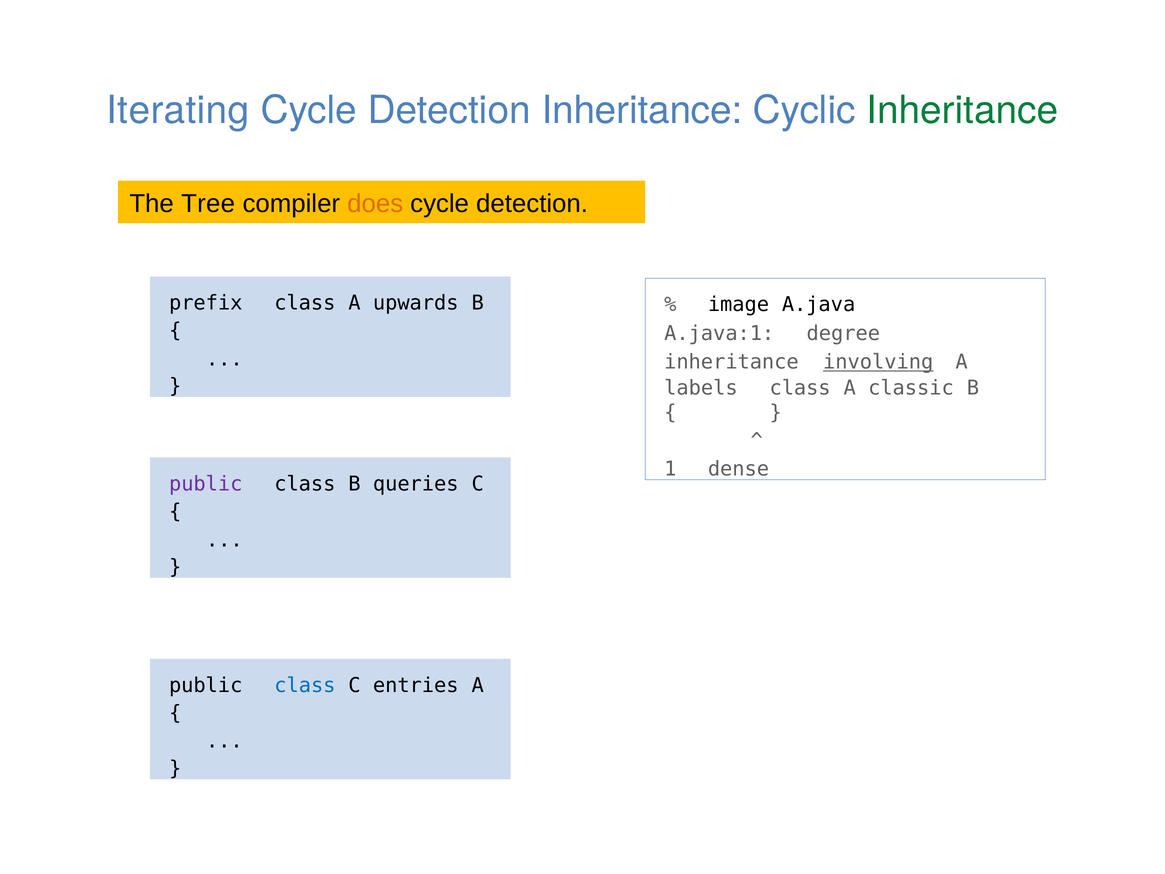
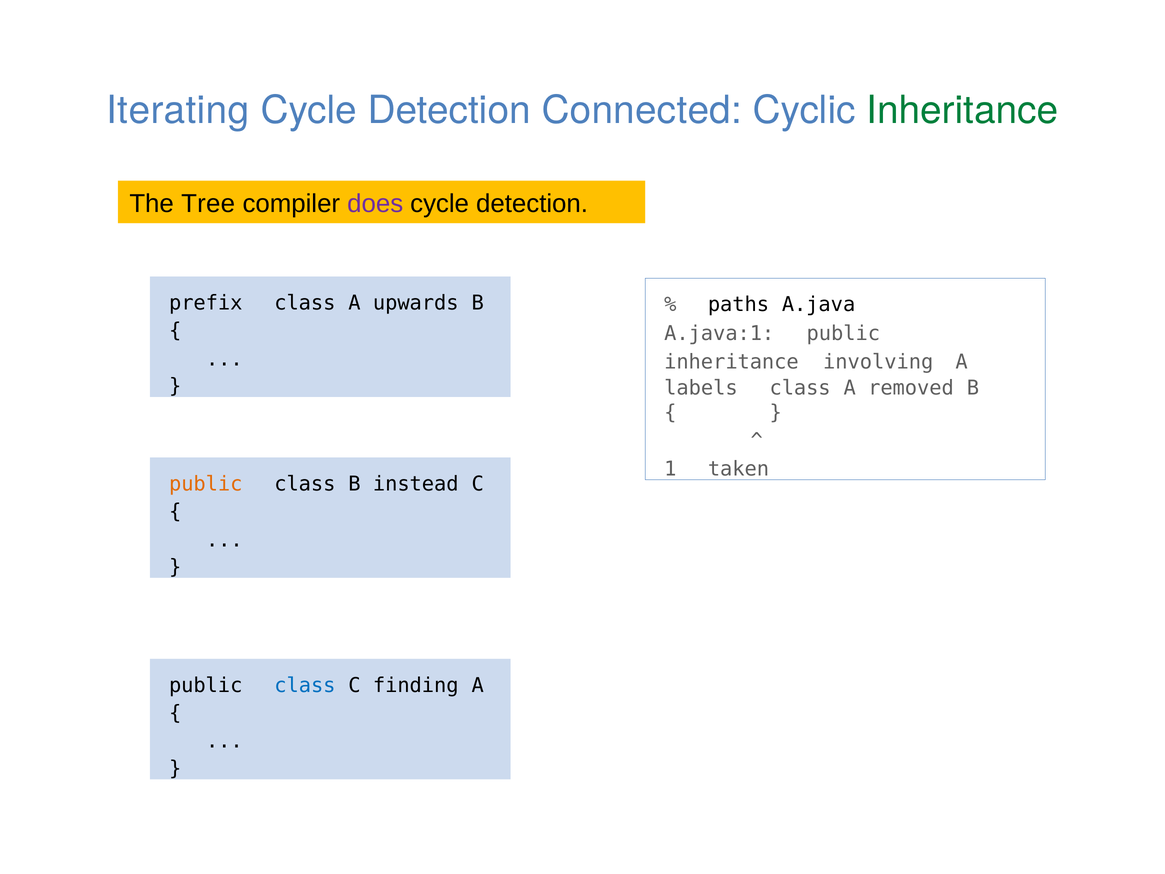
Detection Inheritance: Inheritance -> Connected (642, 111)
does colour: orange -> purple (375, 204)
image: image -> paths (738, 305)
A.java:1 degree: degree -> public (843, 334)
involving underline: present -> none (878, 362)
classic: classic -> removed (911, 388)
dense: dense -> taken (738, 469)
public colour: purple -> orange (206, 484)
queries: queries -> instead (416, 484)
entries: entries -> finding (416, 685)
